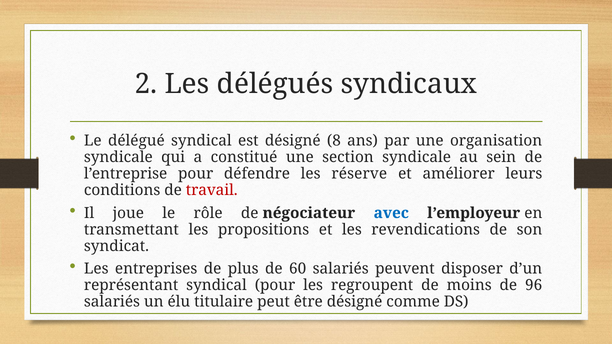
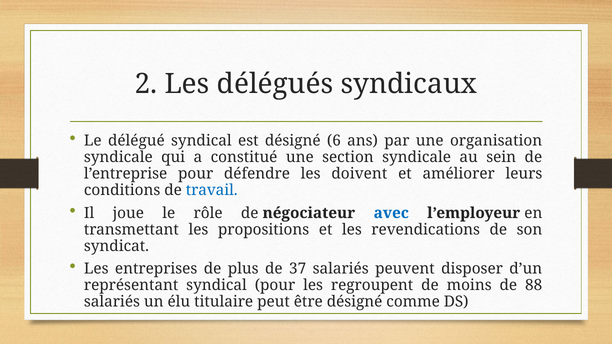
8: 8 -> 6 (334, 141)
réserve: réserve -> doivent (359, 174)
travail colour: red -> blue (212, 190)
60: 60 -> 37 (298, 269)
96: 96 -> 88 (534, 285)
